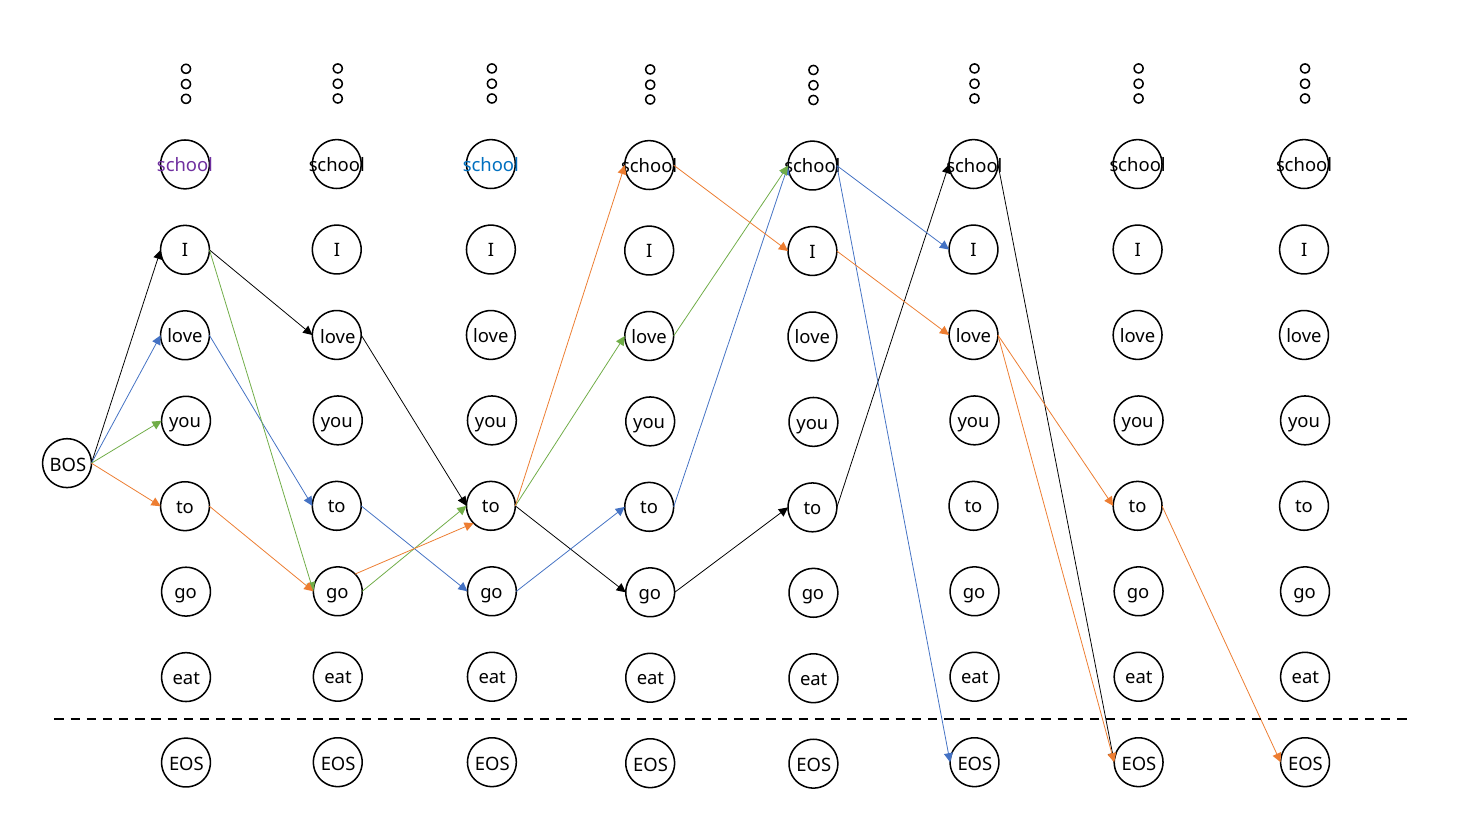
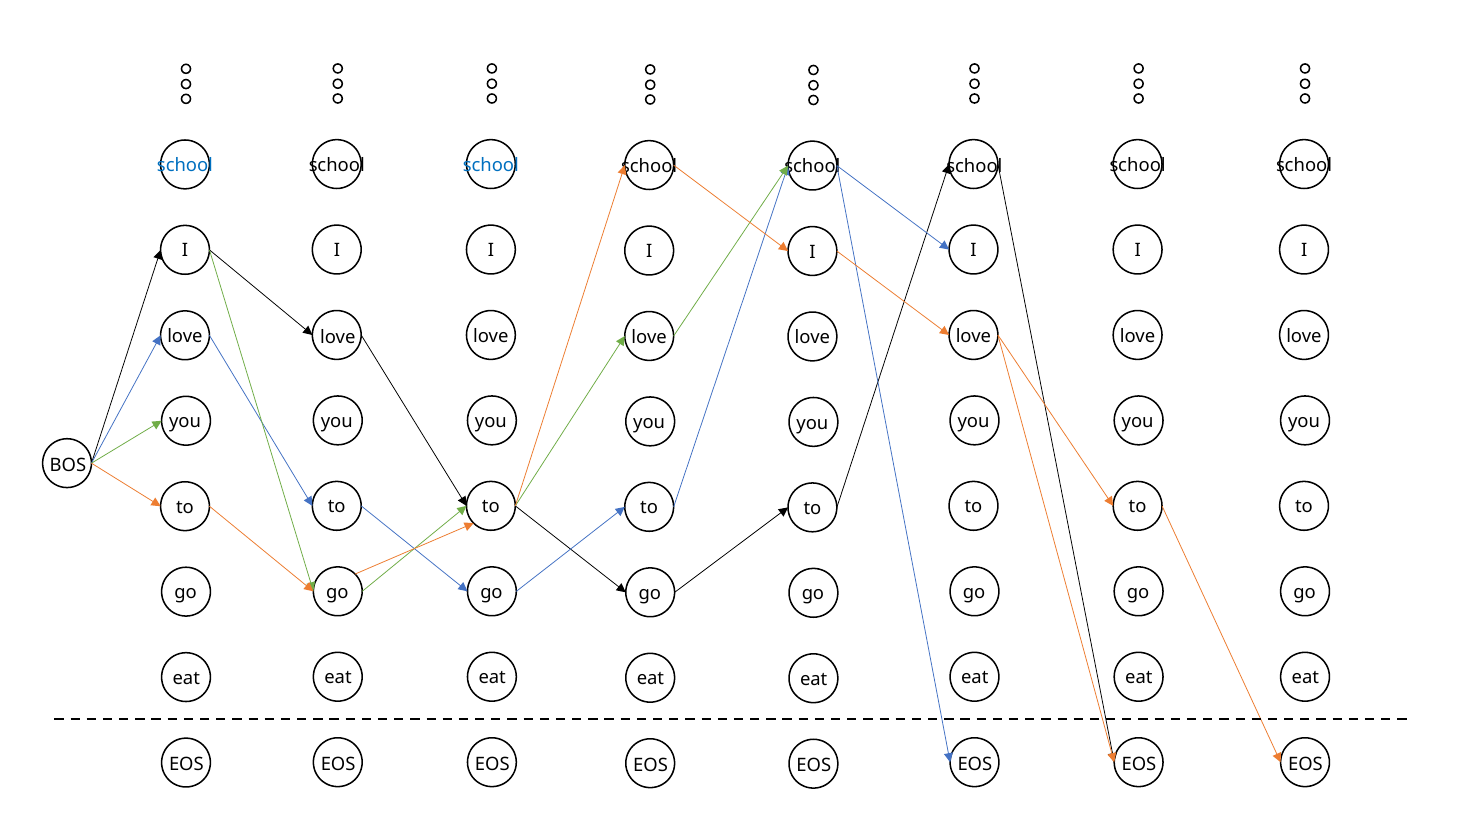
school colour: purple -> blue (185, 165)
